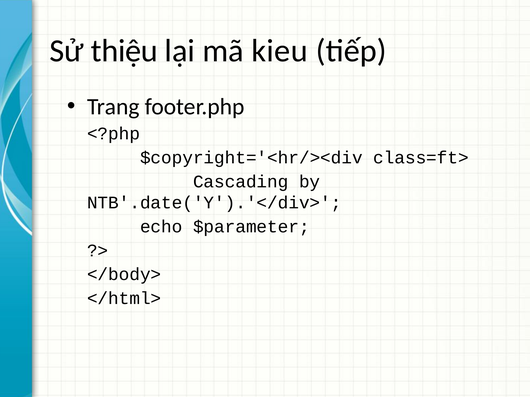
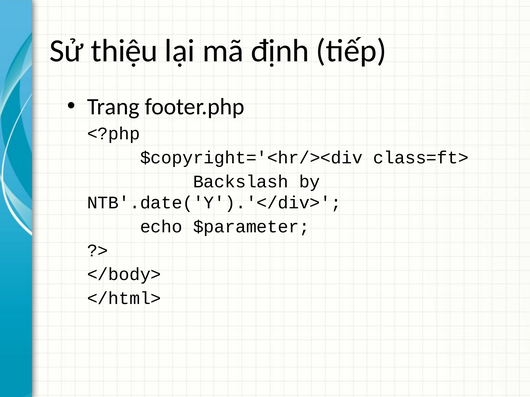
kieu: kieu -> định (280, 51)
Cascading: Cascading -> Backslash (241, 182)
